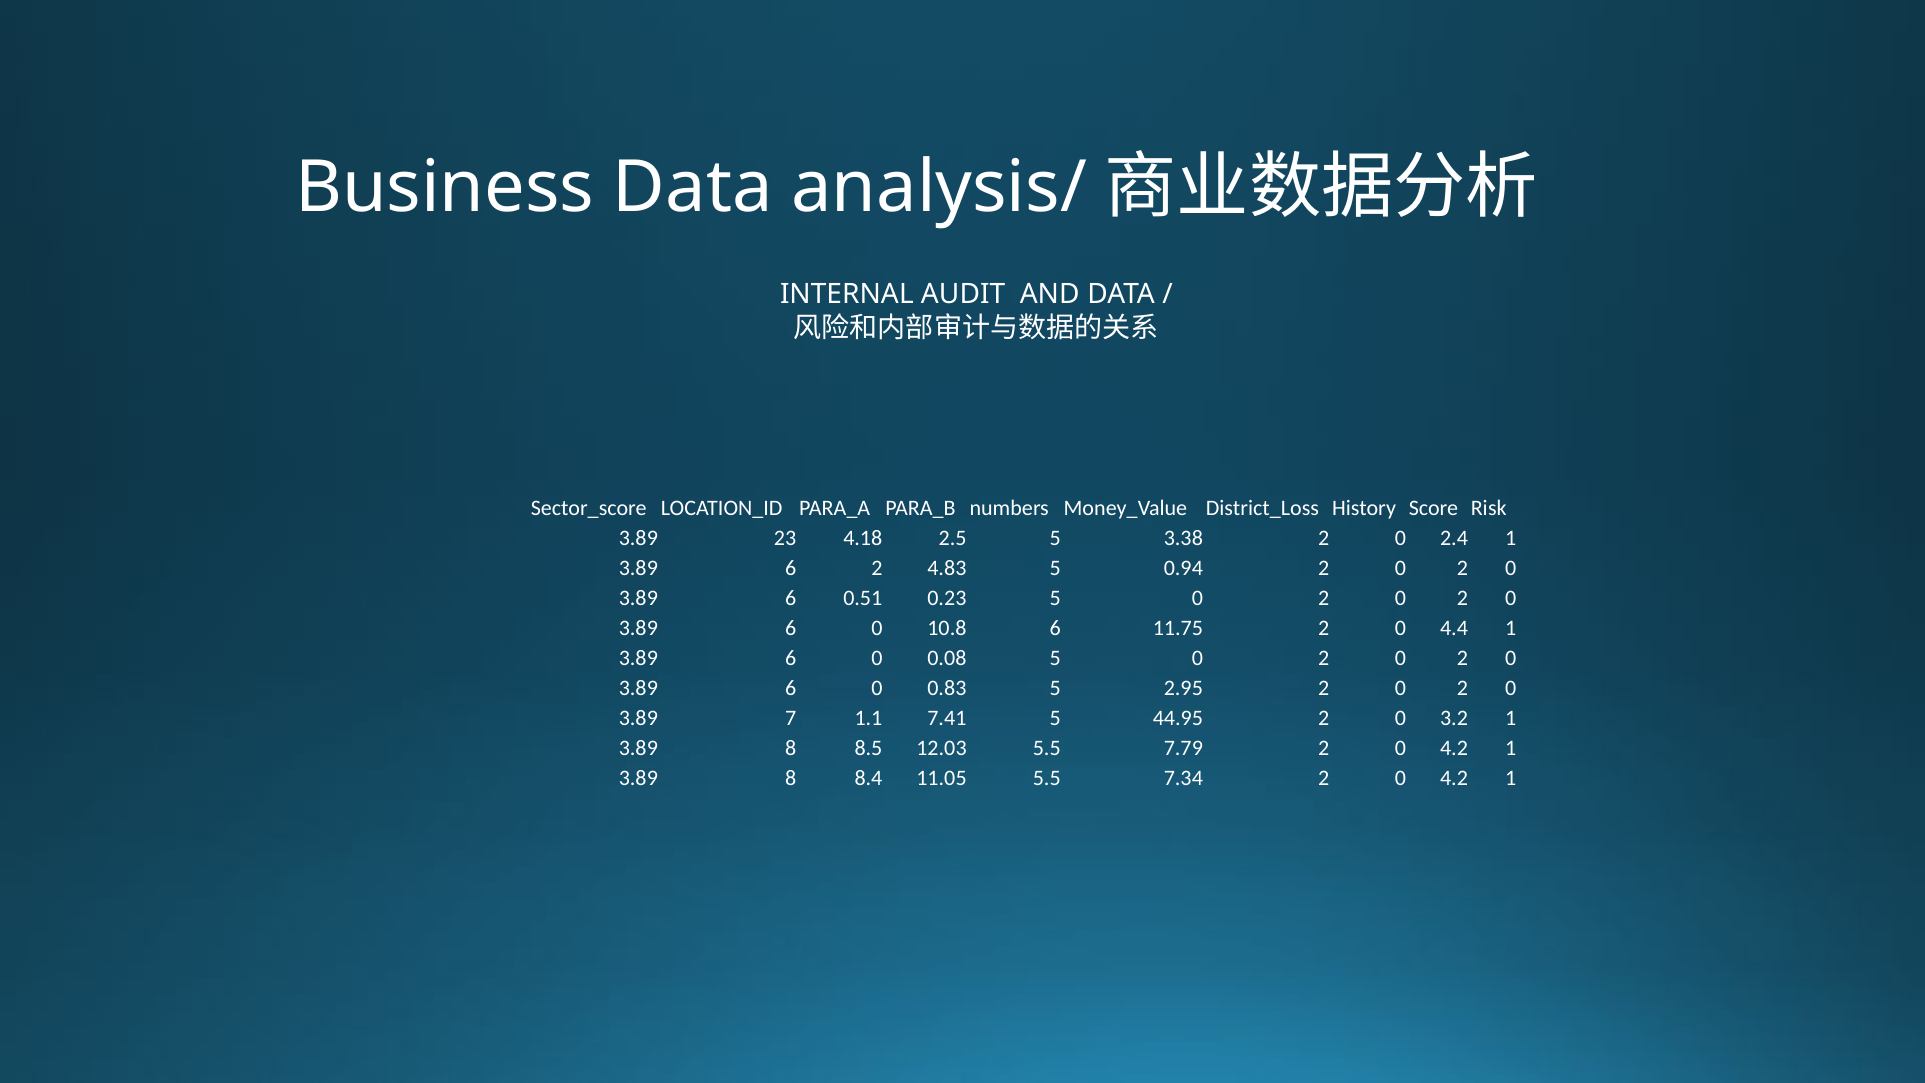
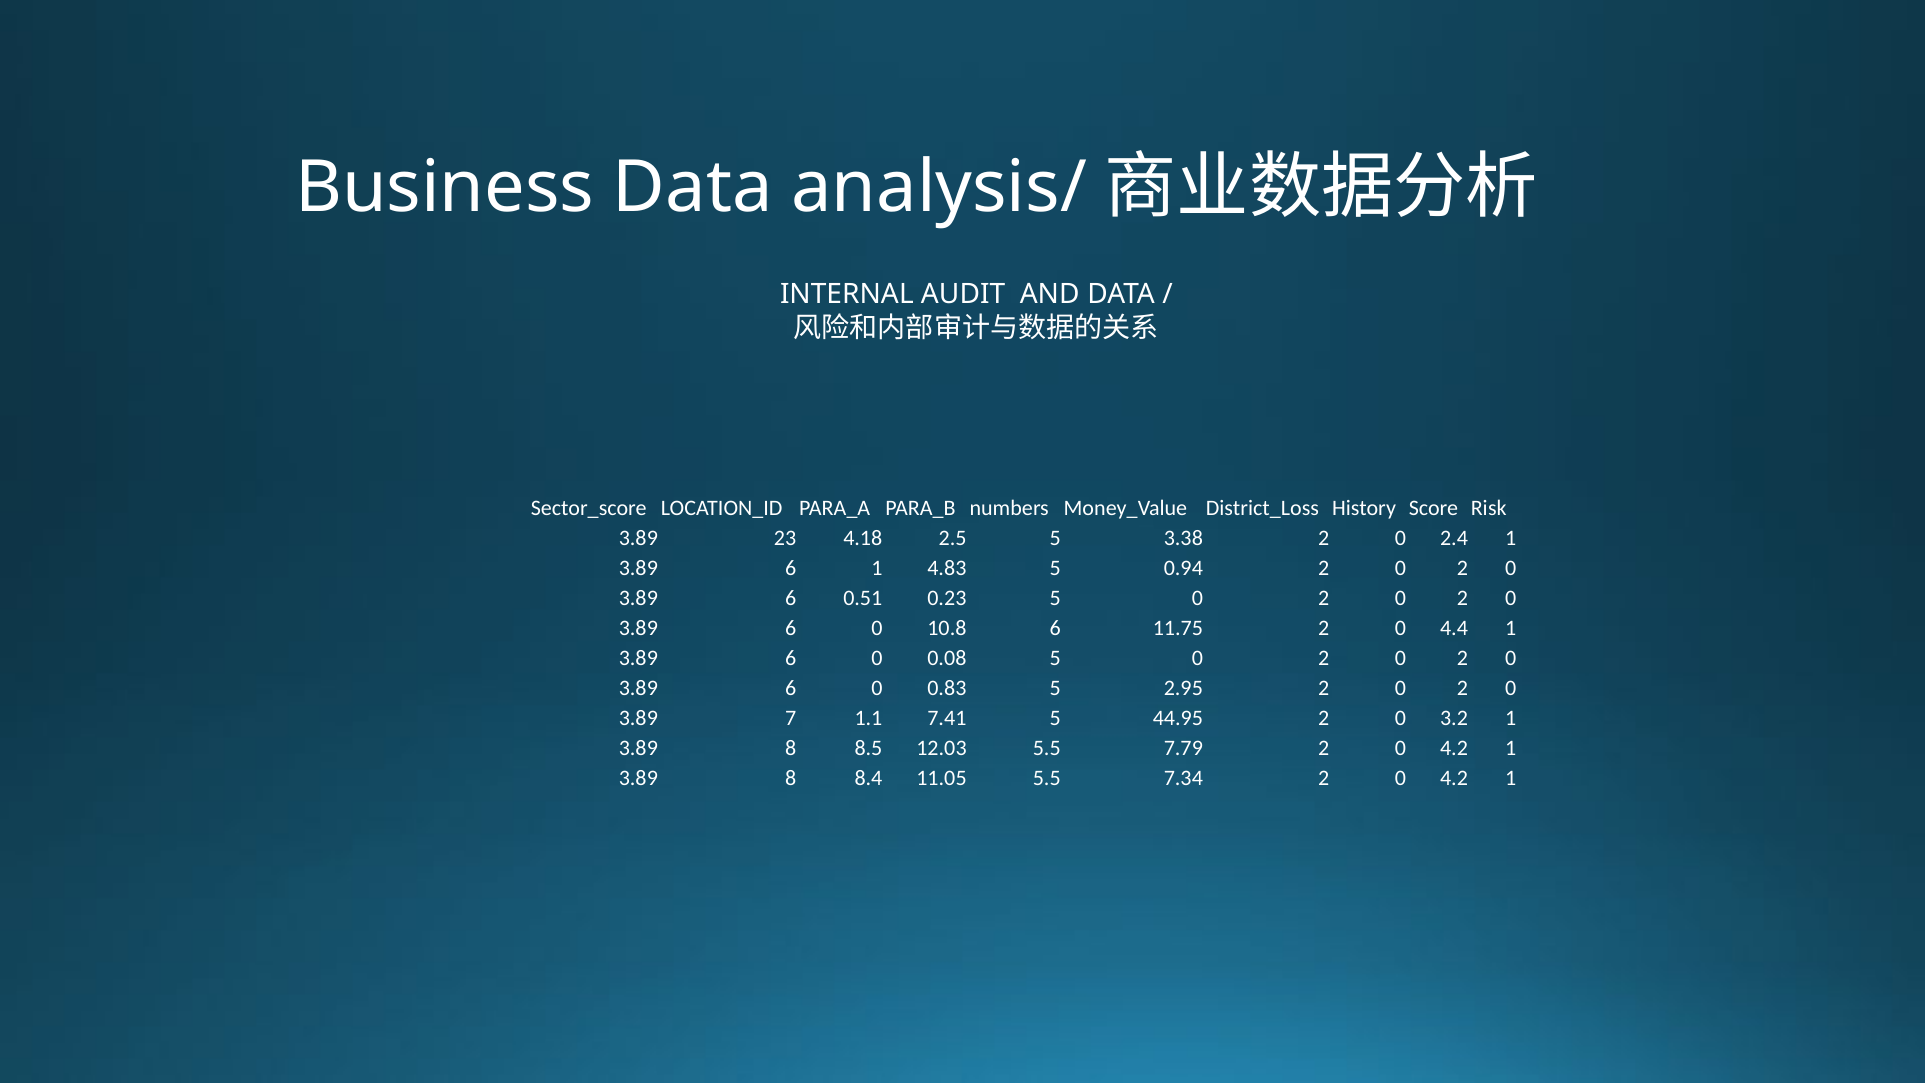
6 2: 2 -> 1 (877, 568)
